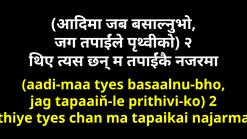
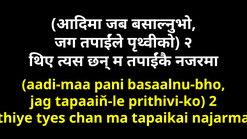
aadi-maa tyes: tyes -> pani (109, 85)
